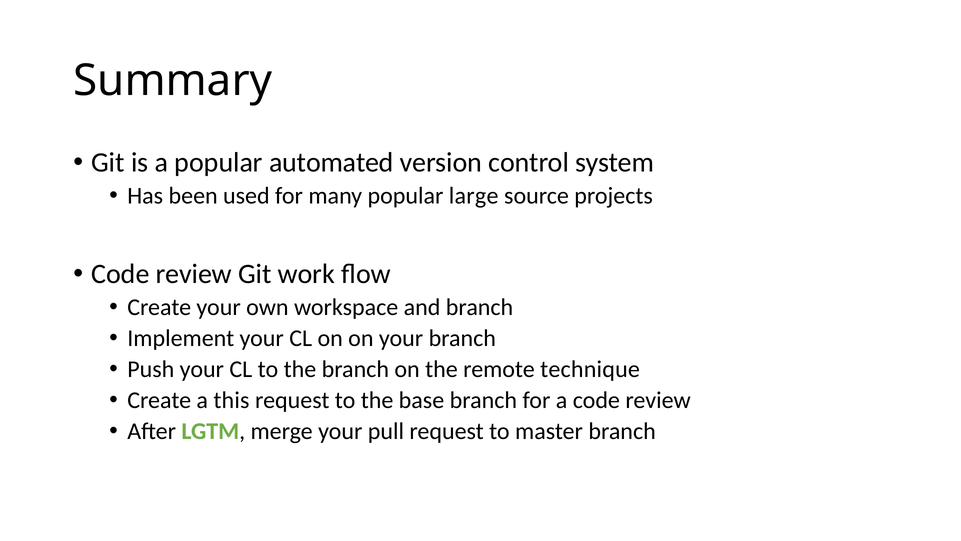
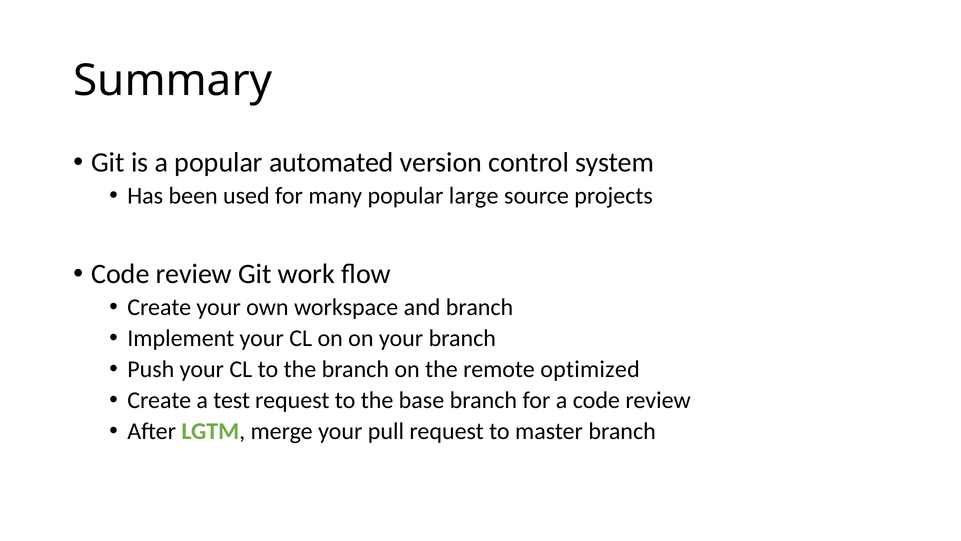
technique: technique -> optimized (590, 369)
this: this -> test (232, 400)
